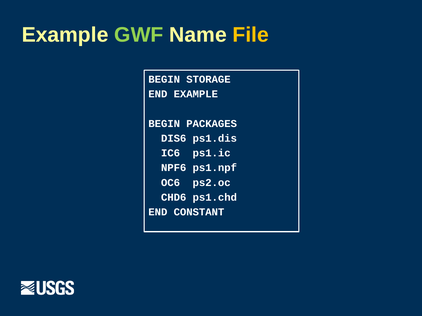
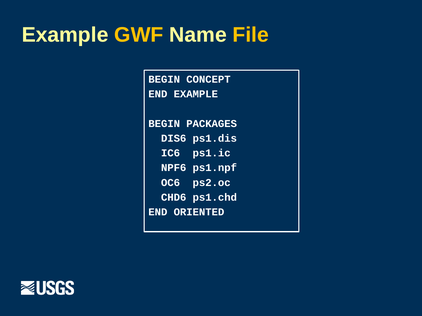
GWF colour: light green -> yellow (139, 35)
STORAGE: STORAGE -> CONCEPT (208, 79)
CONSTANT: CONSTANT -> ORIENTED (199, 212)
